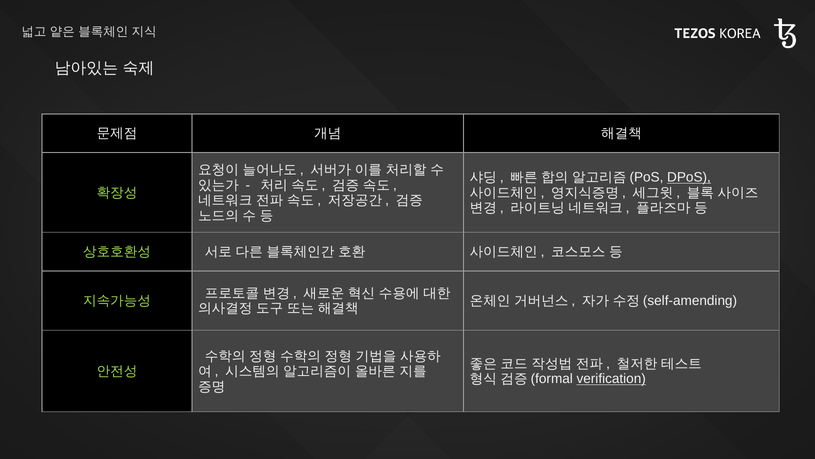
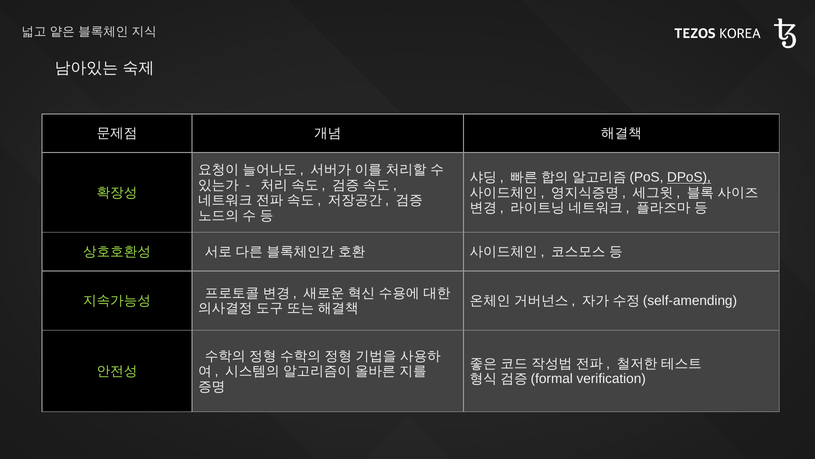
verification underline: present -> none (611, 378)
